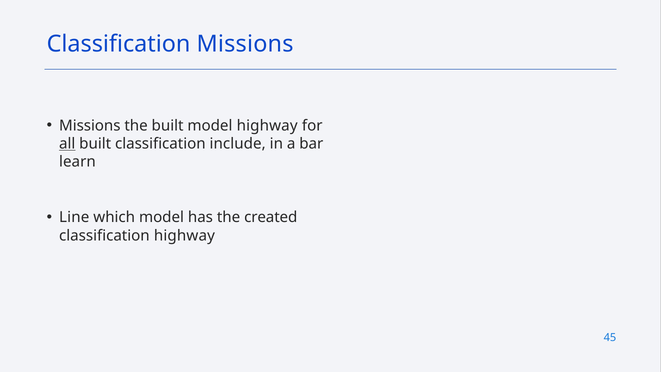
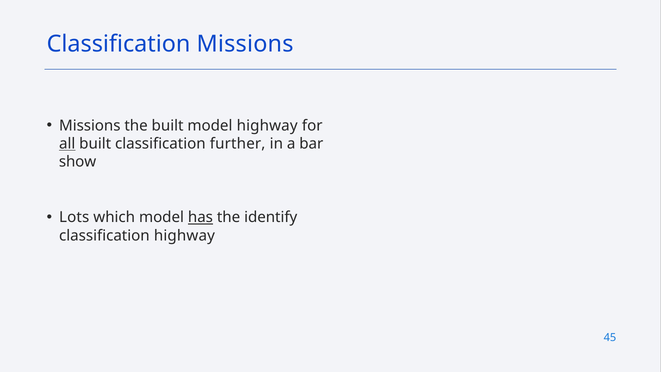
include: include -> further (238, 144)
learn: learn -> show (78, 162)
Line: Line -> Lots (74, 217)
has underline: none -> present (200, 217)
created: created -> identify (271, 217)
